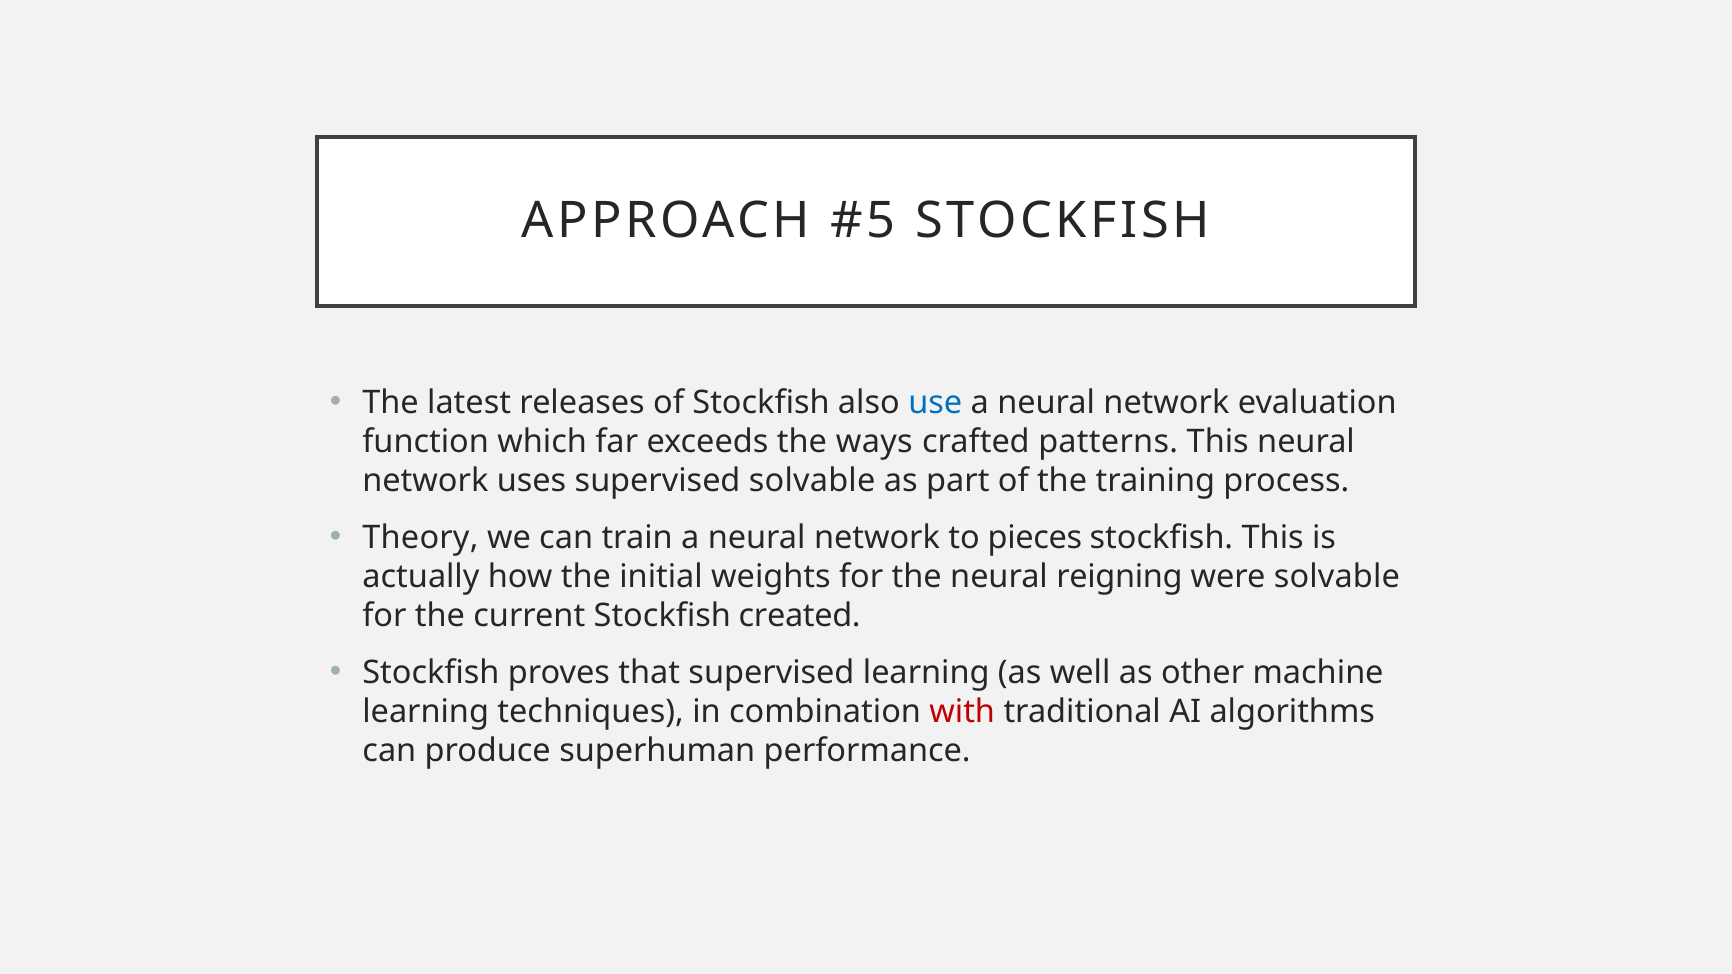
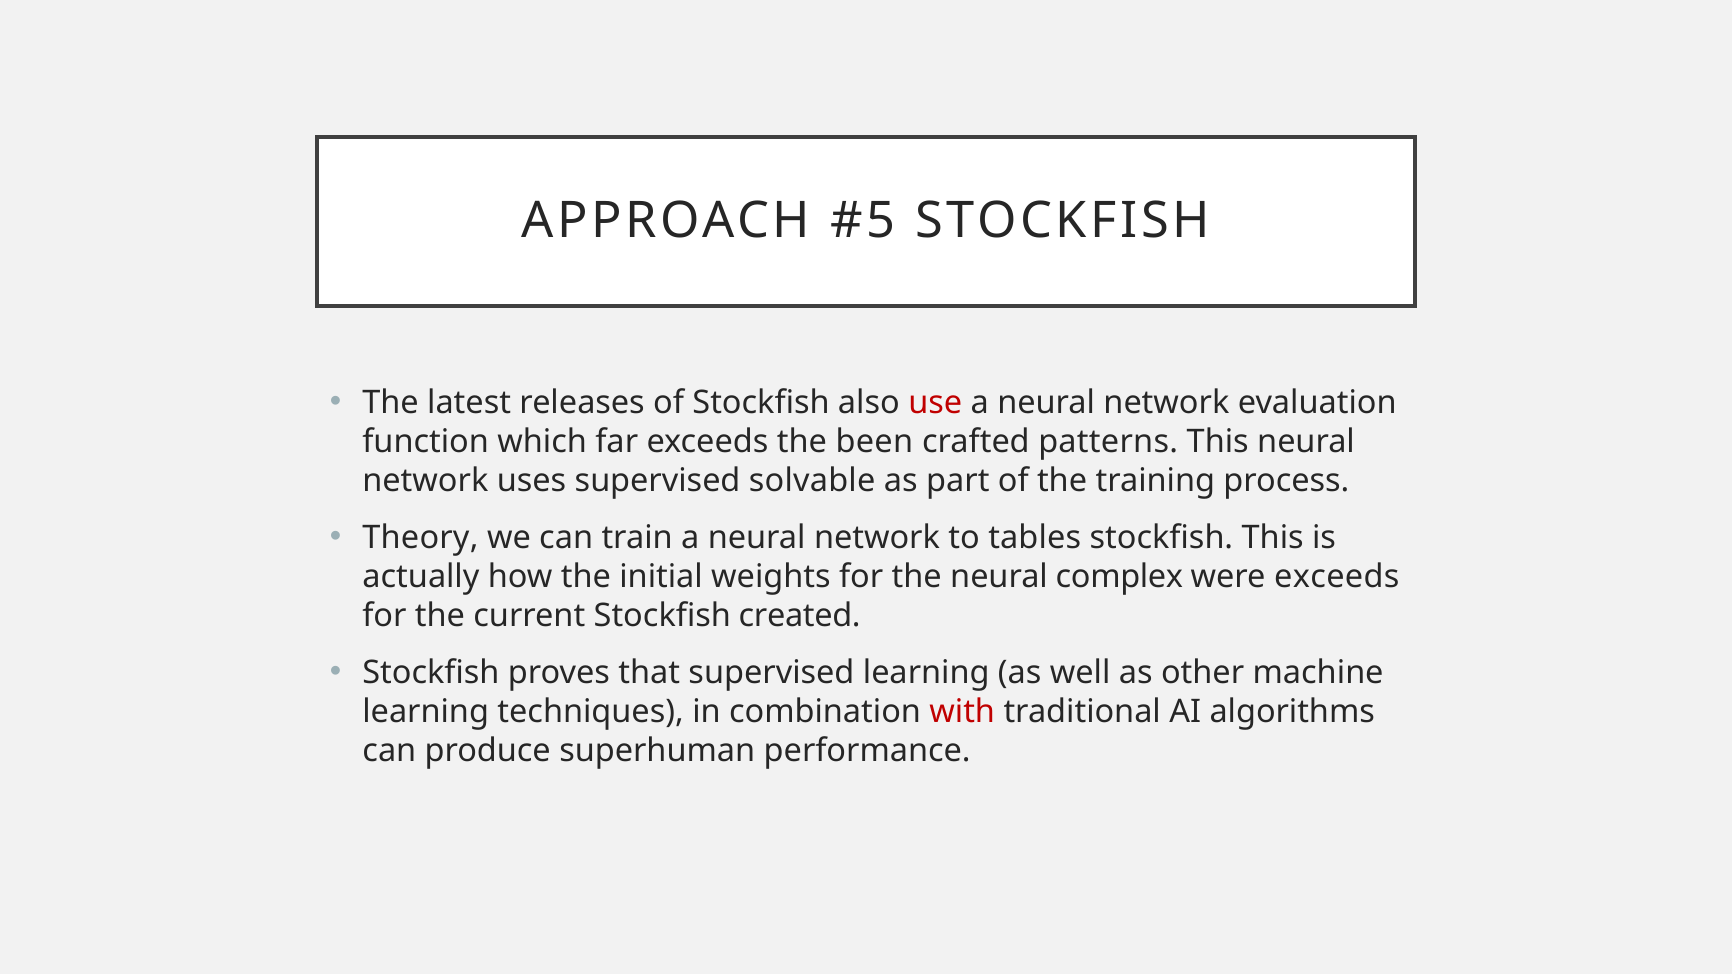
use colour: blue -> red (935, 403)
ways: ways -> been (874, 442)
pieces: pieces -> tables (1035, 538)
reigning: reigning -> complex (1119, 577)
were solvable: solvable -> exceeds (1337, 577)
